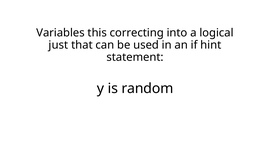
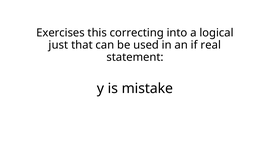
Variables: Variables -> Exercises (61, 33)
hint: hint -> real (211, 45)
random: random -> mistake (147, 88)
